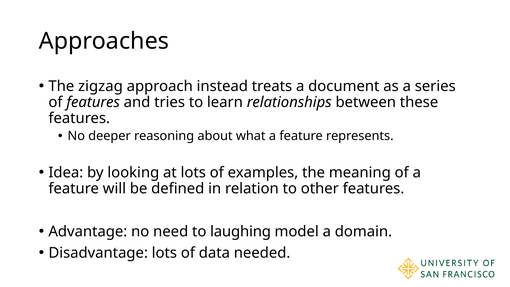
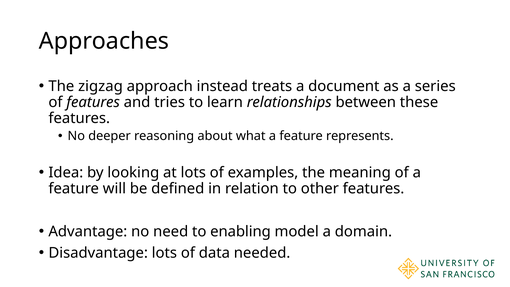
laughing: laughing -> enabling (241, 231)
